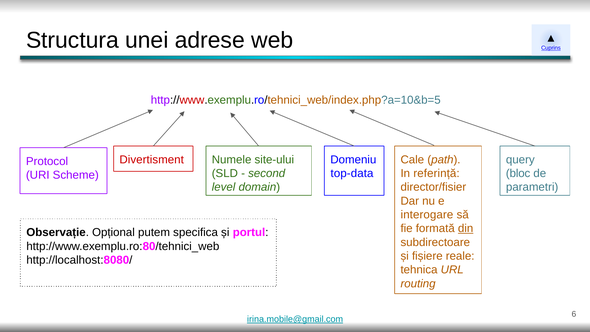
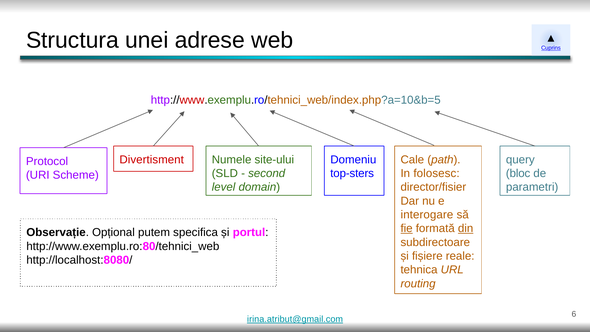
top-data: top-data -> top-sters (352, 173)
referință: referință -> folosesc (437, 173)
fie underline: none -> present (407, 228)
irina.mobile@gmail.com: irina.mobile@gmail.com -> irina.atribut@gmail.com (295, 319)
